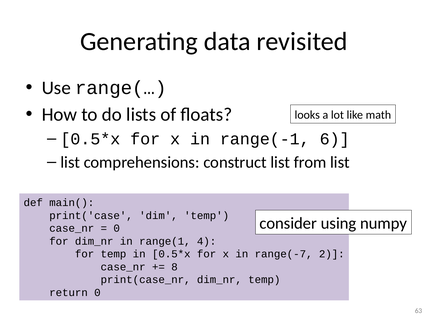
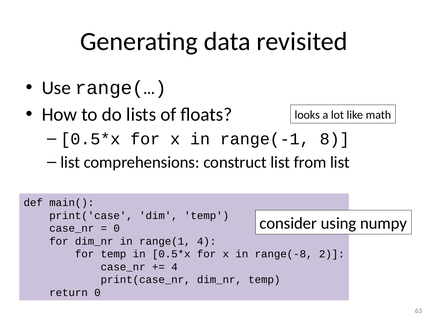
6: 6 -> 8 (335, 139)
range(-7: range(-7 -> range(-8 (284, 254)
8: 8 -> 4 (174, 267)
